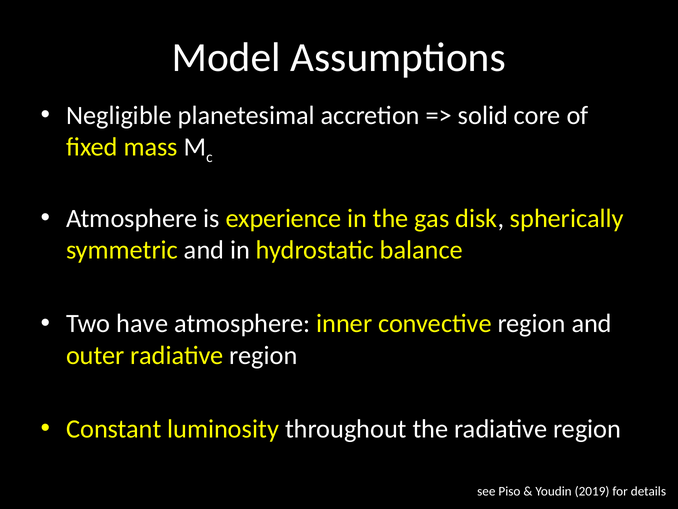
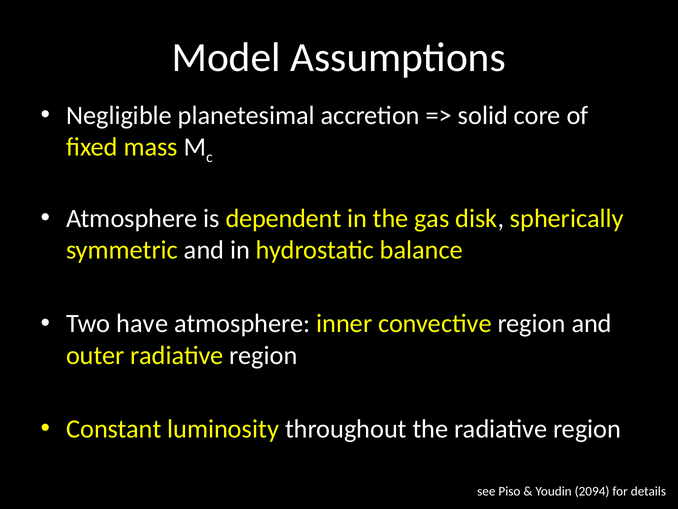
experience: experience -> dependent (283, 218)
2019: 2019 -> 2094 (592, 491)
